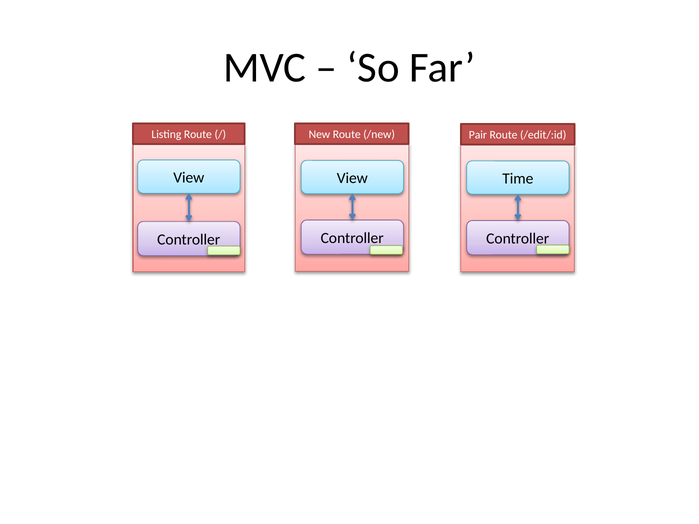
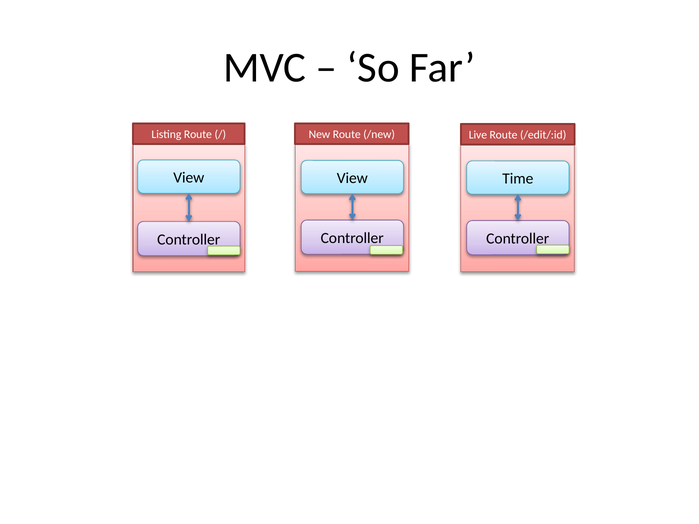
Pair: Pair -> Live (478, 135)
